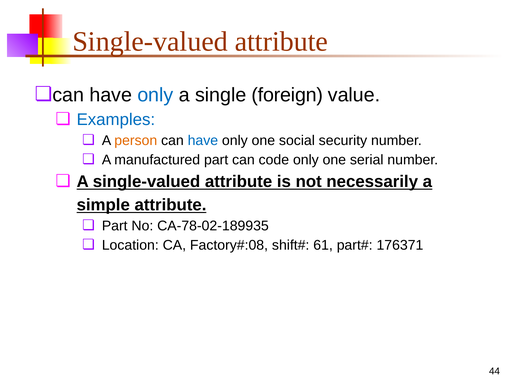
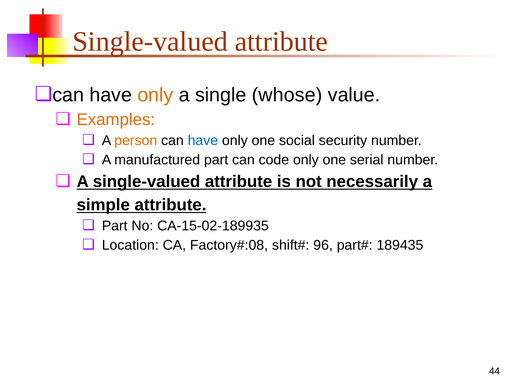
only colour: blue -> orange (155, 95)
foreign: foreign -> whose (287, 95)
Examples colour: blue -> orange (116, 120)
CA-78-02-189935: CA-78-02-189935 -> CA-15-02-189935 (213, 226)
61: 61 -> 96 (323, 245)
176371: 176371 -> 189435 (400, 245)
